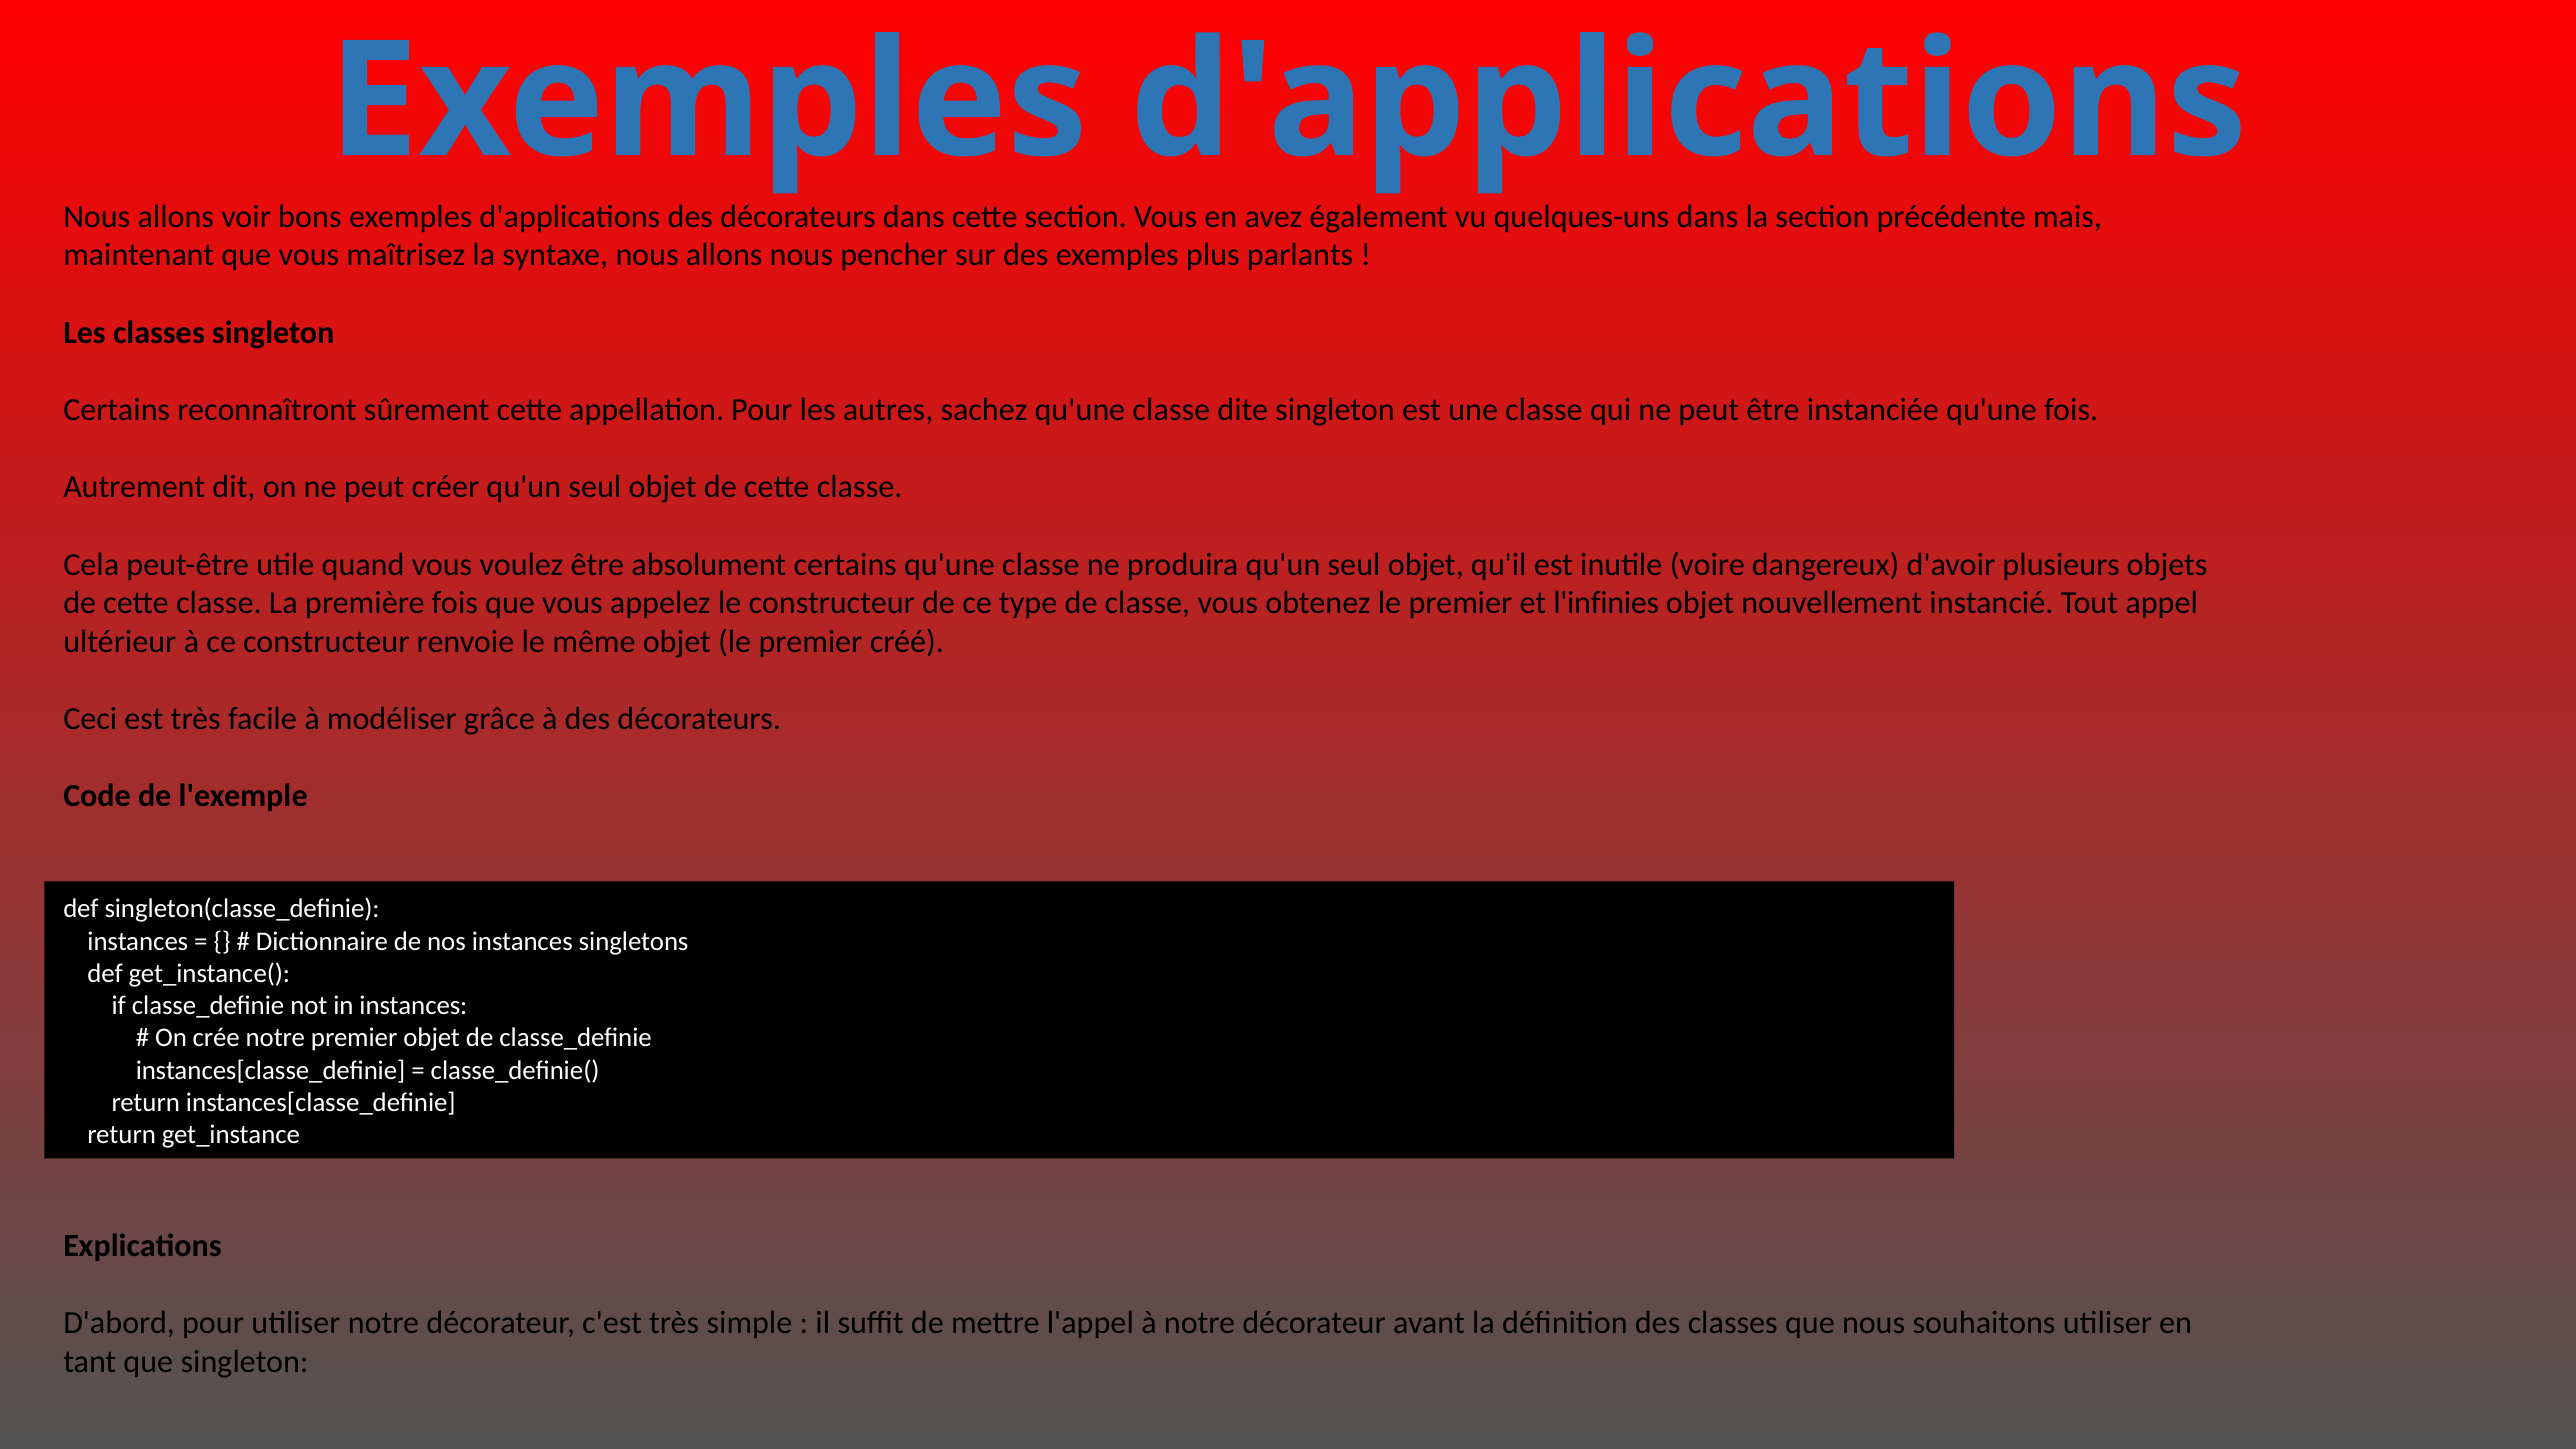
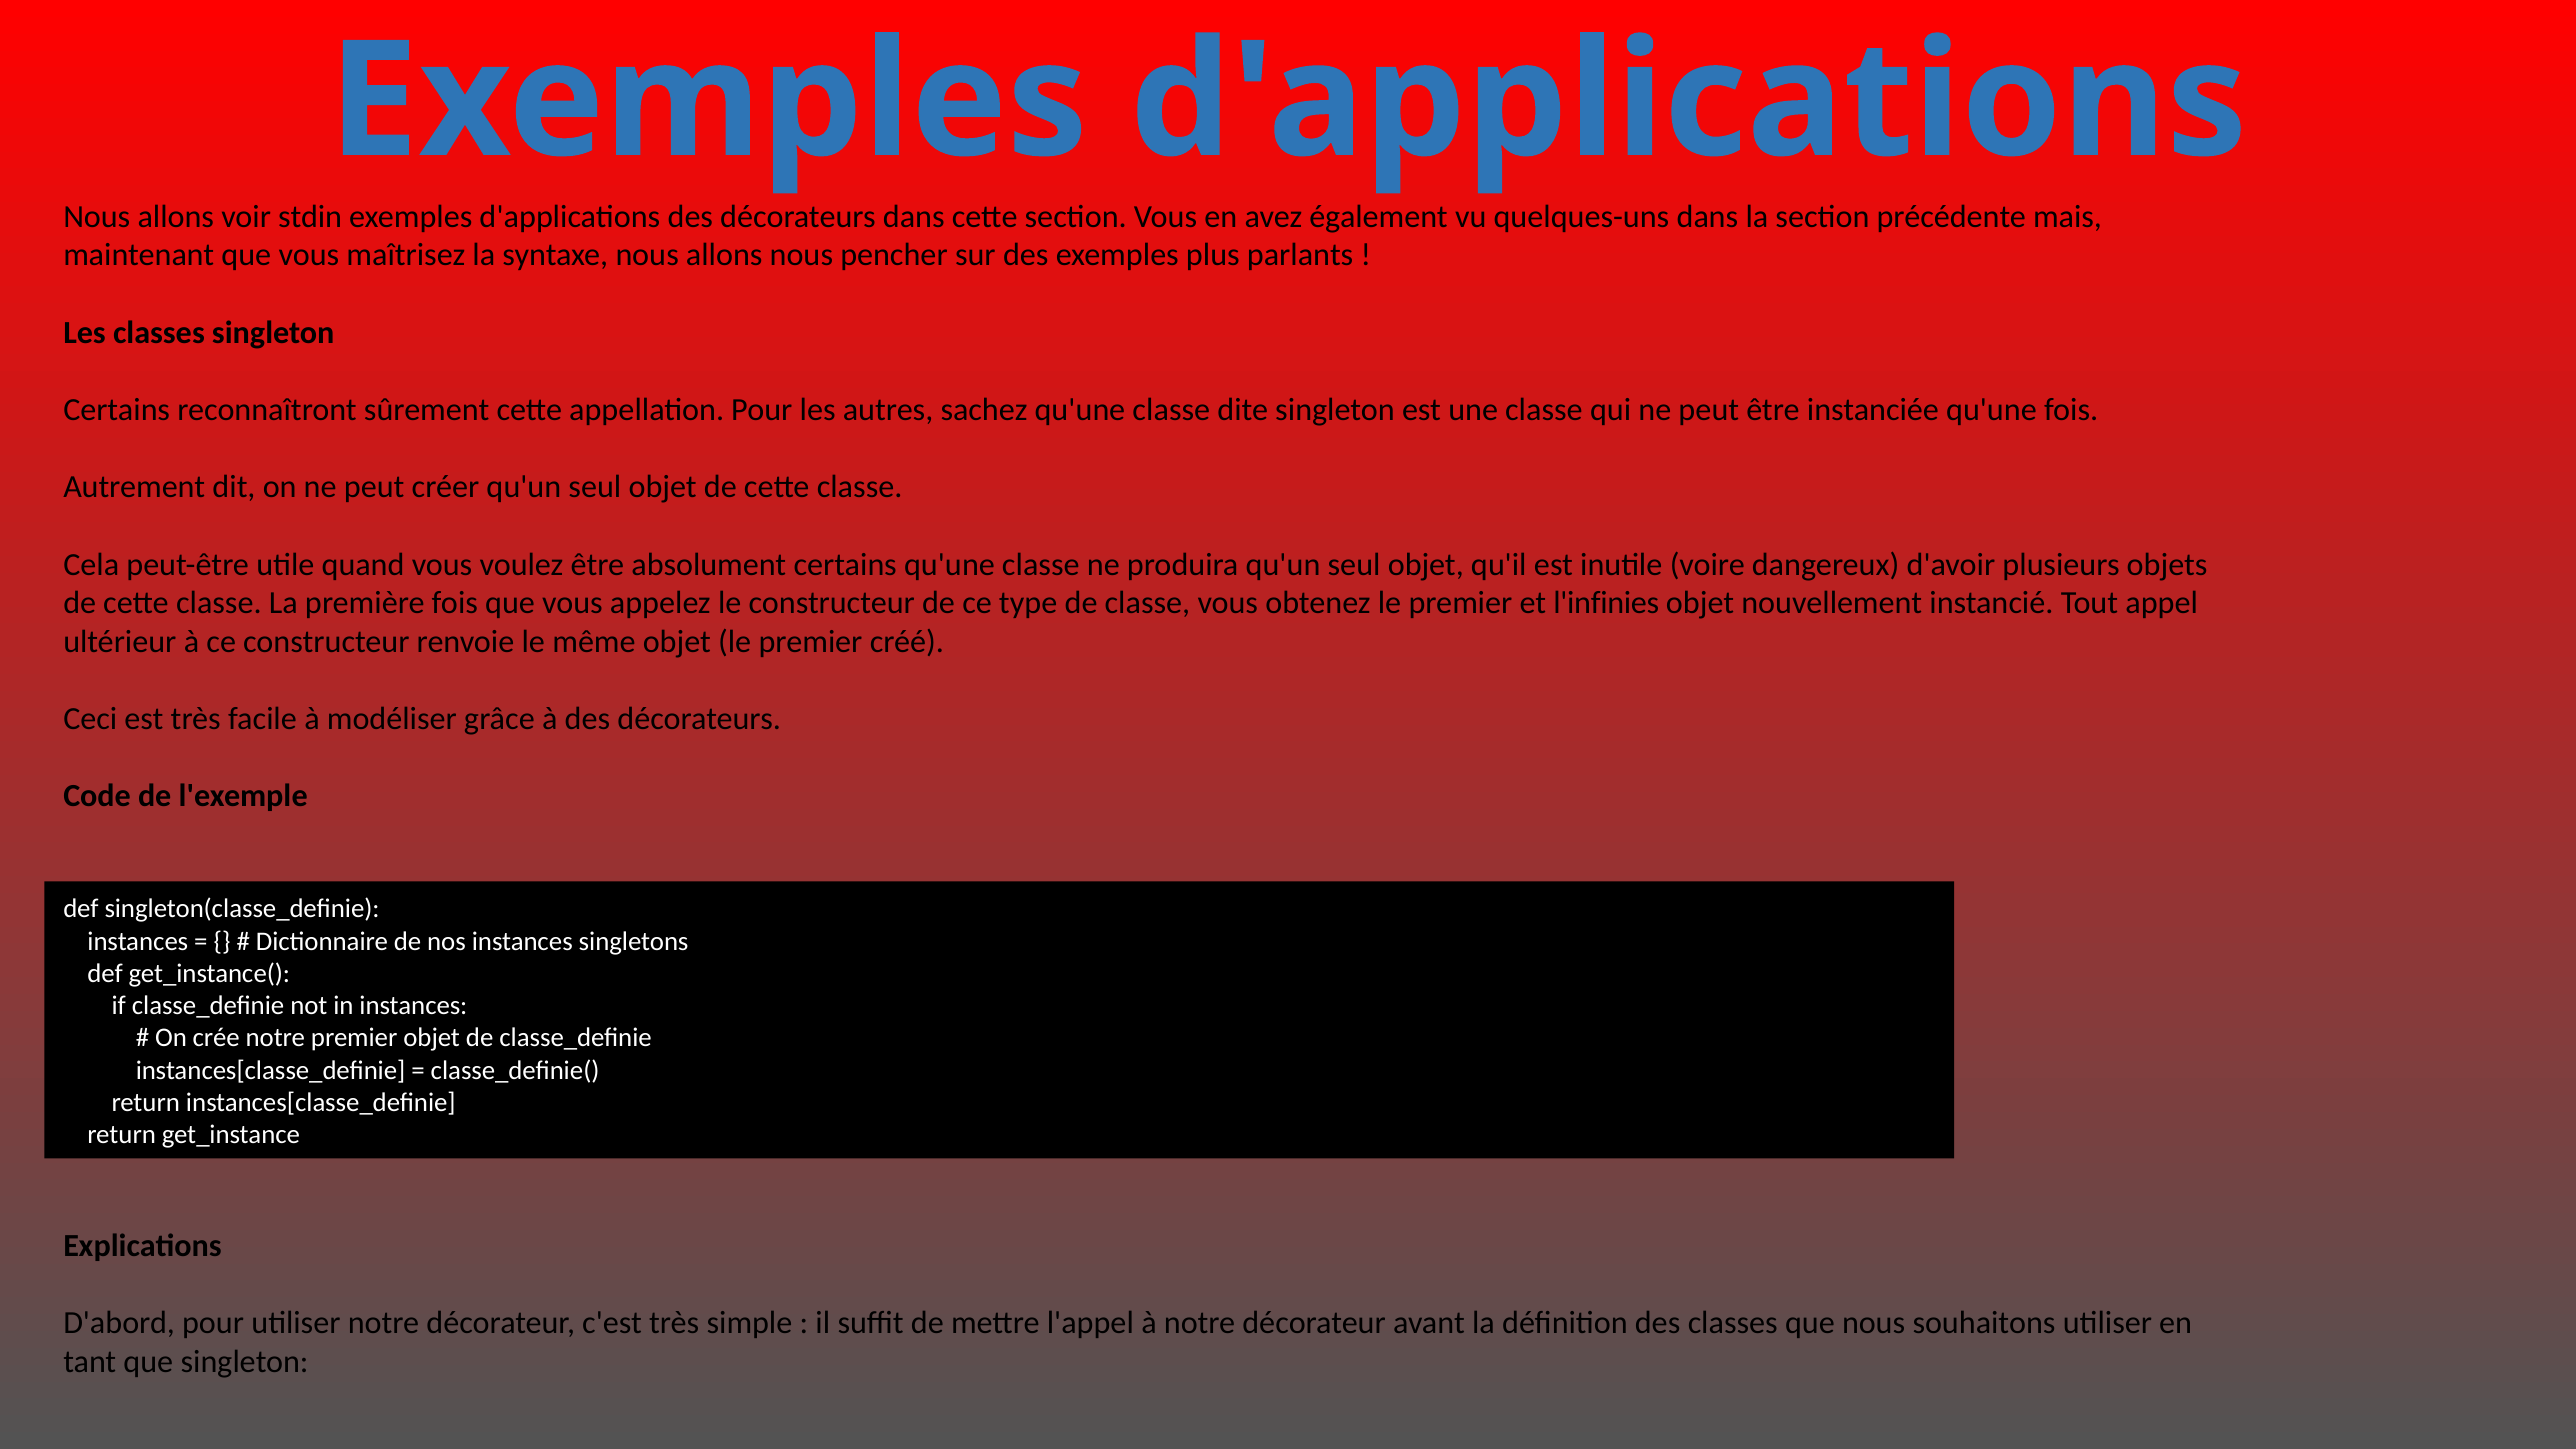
bons: bons -> stdin (310, 217)
